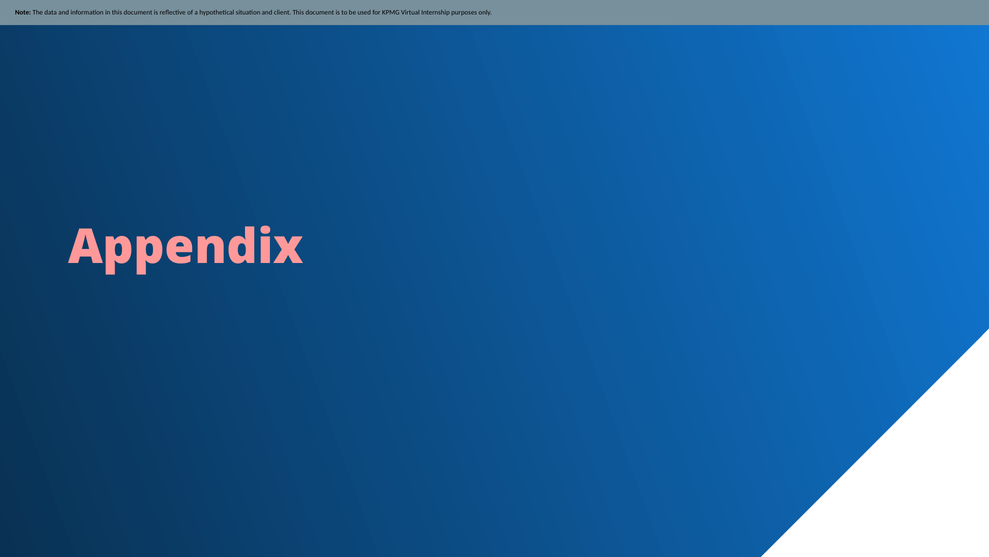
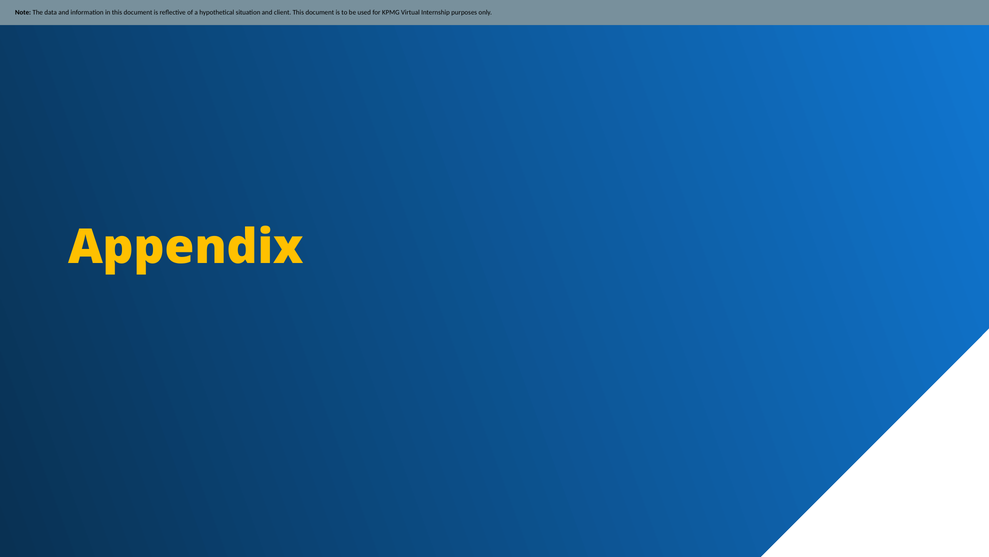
Appendix colour: pink -> yellow (186, 247)
